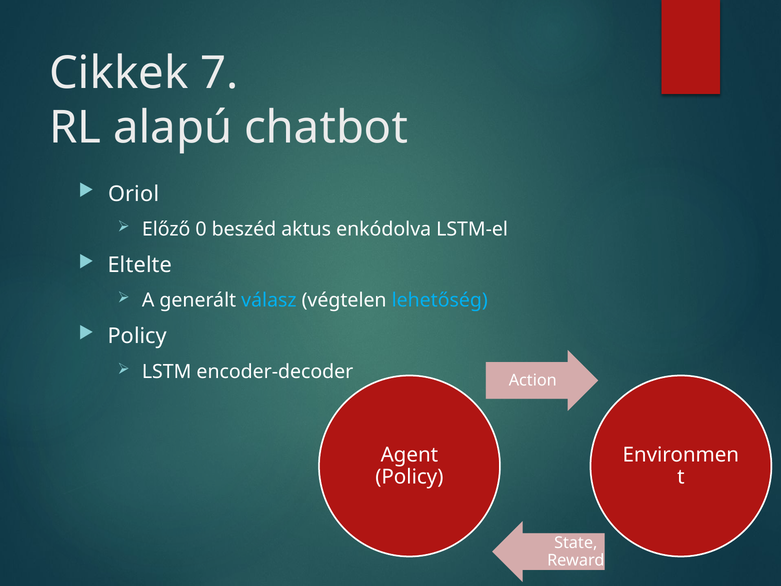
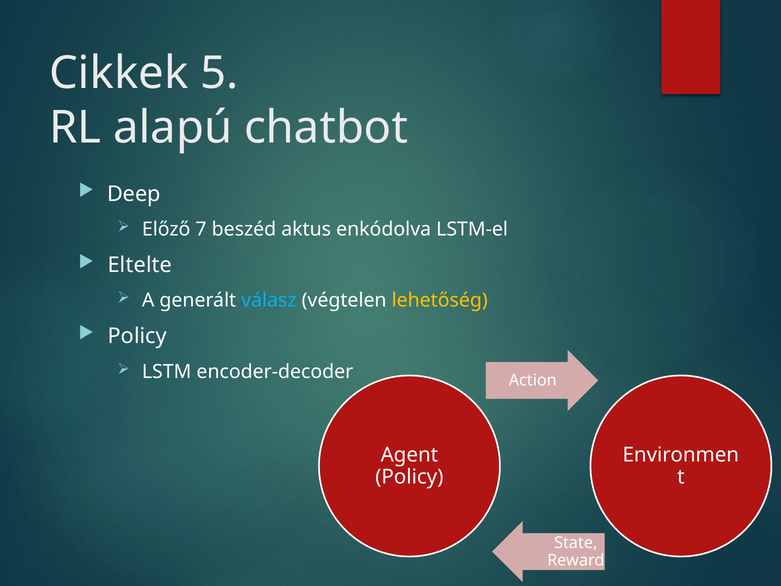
7: 7 -> 5 (219, 73)
Oriol: Oriol -> Deep (134, 194)
0: 0 -> 7 (201, 229)
lehetőség colour: light blue -> yellow (440, 300)
